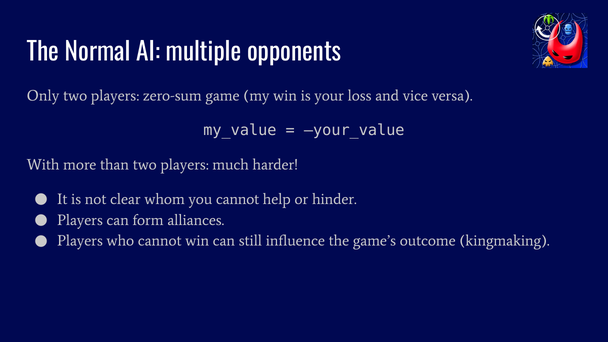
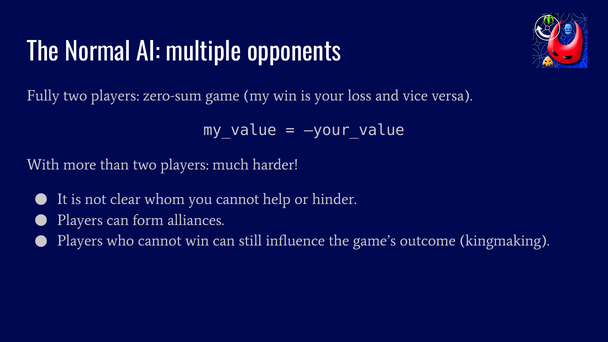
Only: Only -> Fully (43, 96)
